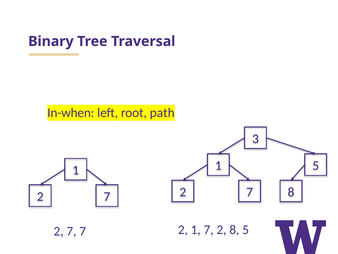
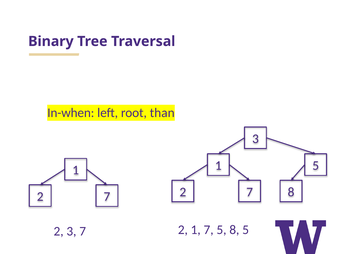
path: path -> than (162, 113)
7: 7 -> 3 (71, 231)
1 7 2: 2 -> 5 (221, 229)
